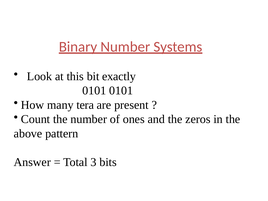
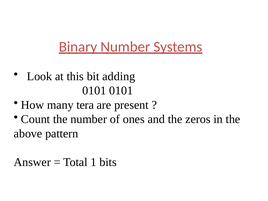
exactly: exactly -> adding (119, 76)
3: 3 -> 1 (94, 162)
